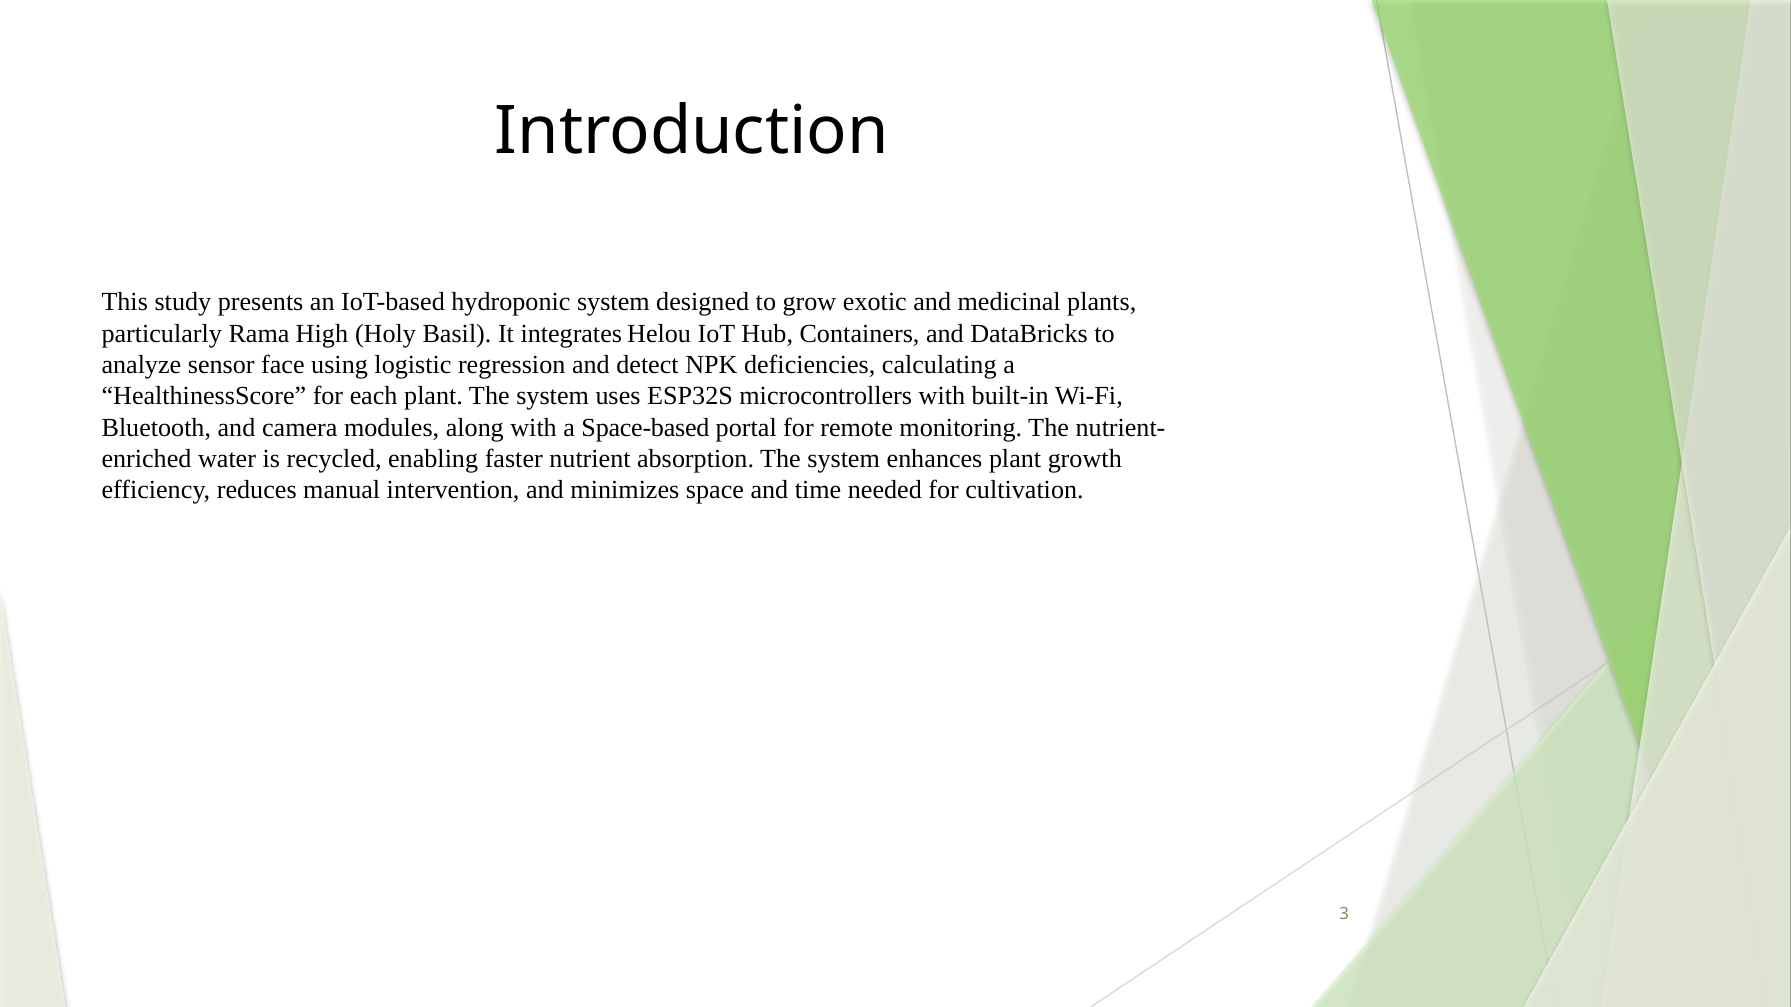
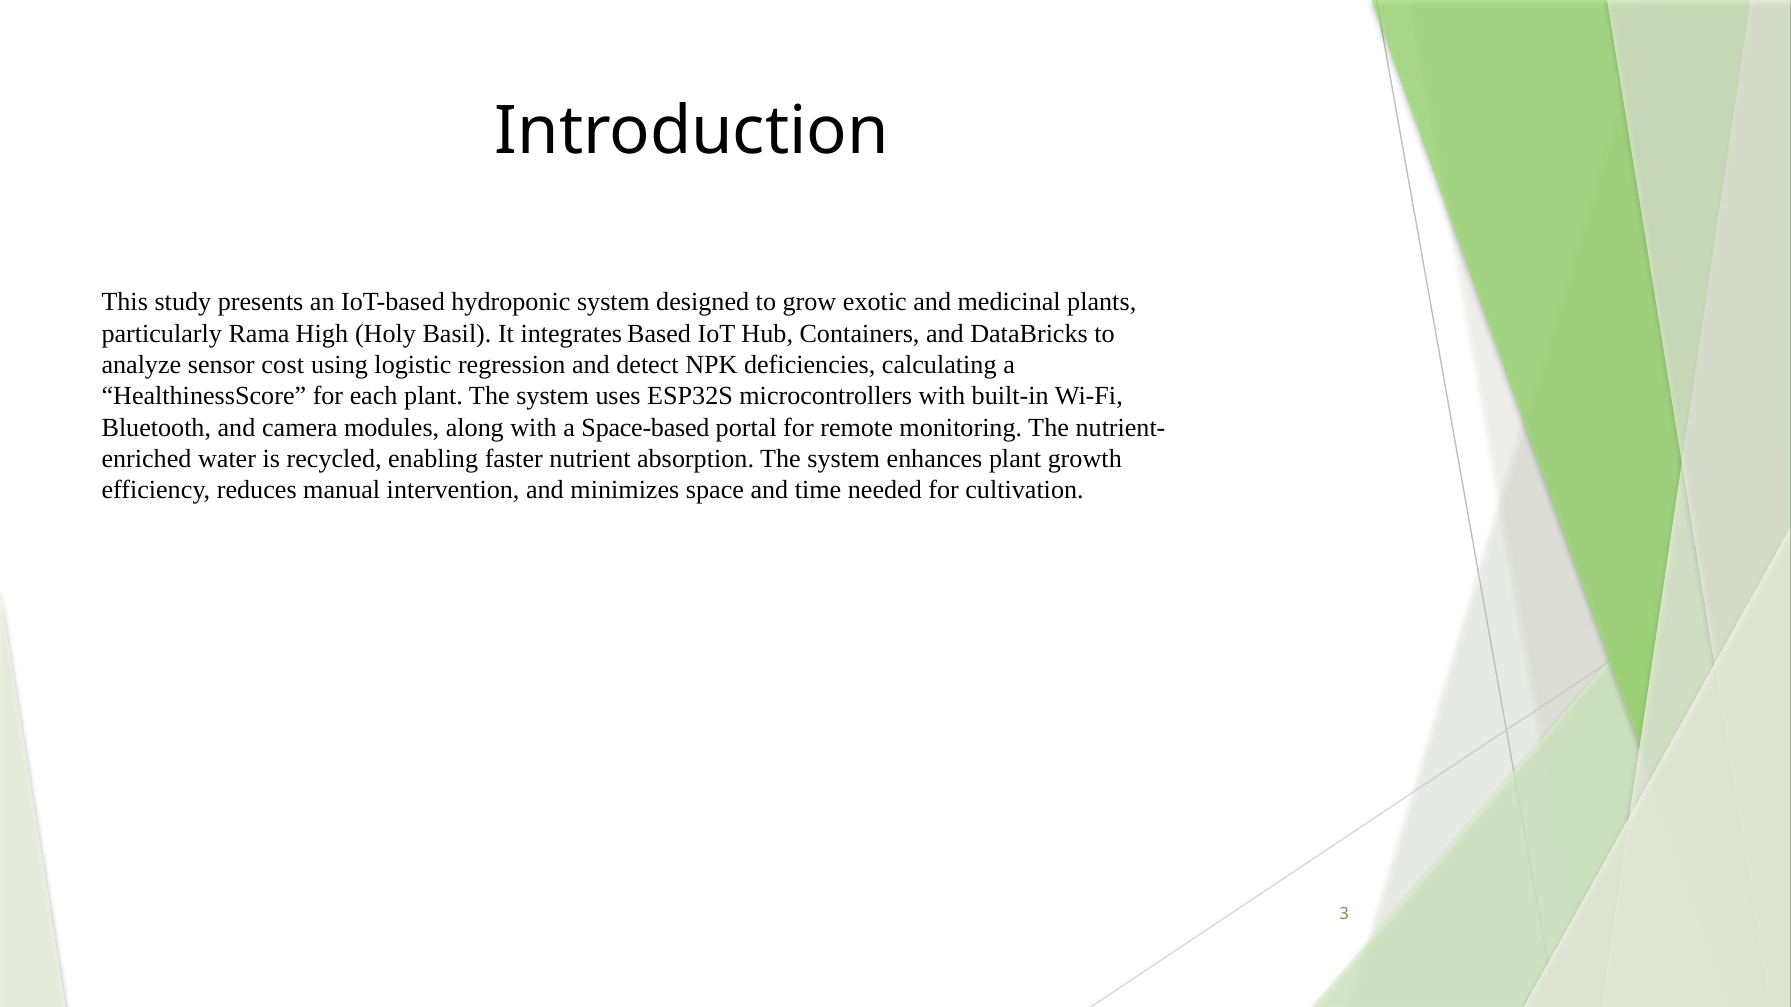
Helou: Helou -> Based (659, 334)
face: face -> cost (283, 365)
